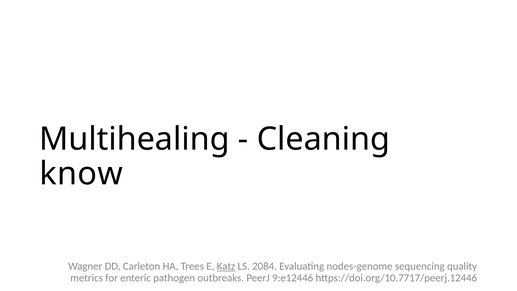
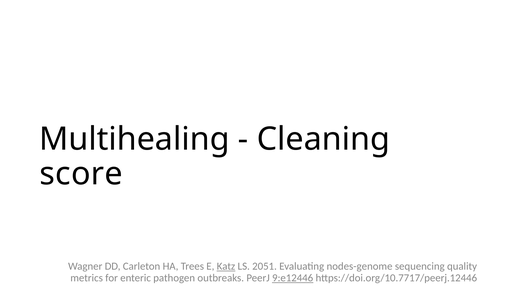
know: know -> score (81, 174)
2084: 2084 -> 2051 (265, 266)
9:e12446 underline: none -> present (293, 278)
